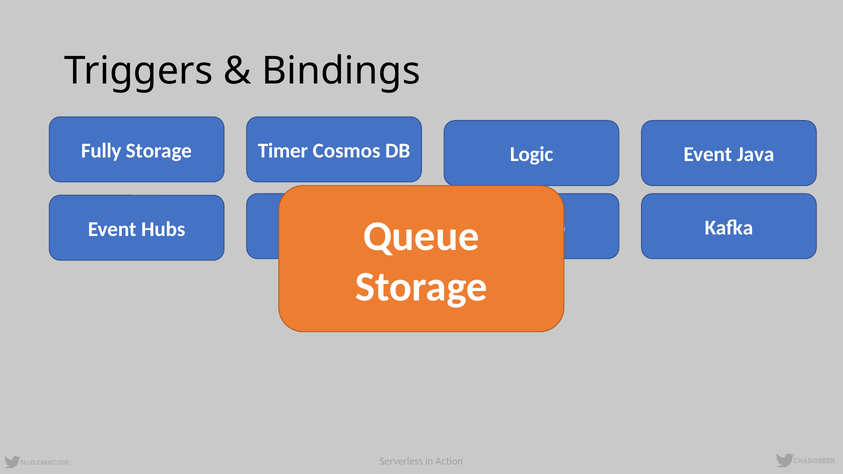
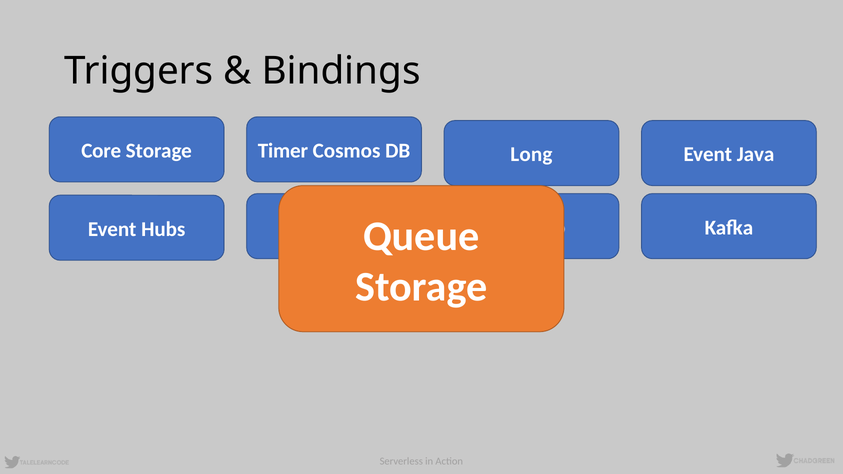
Fully: Fully -> Core (101, 151)
Logic: Logic -> Long (531, 155)
